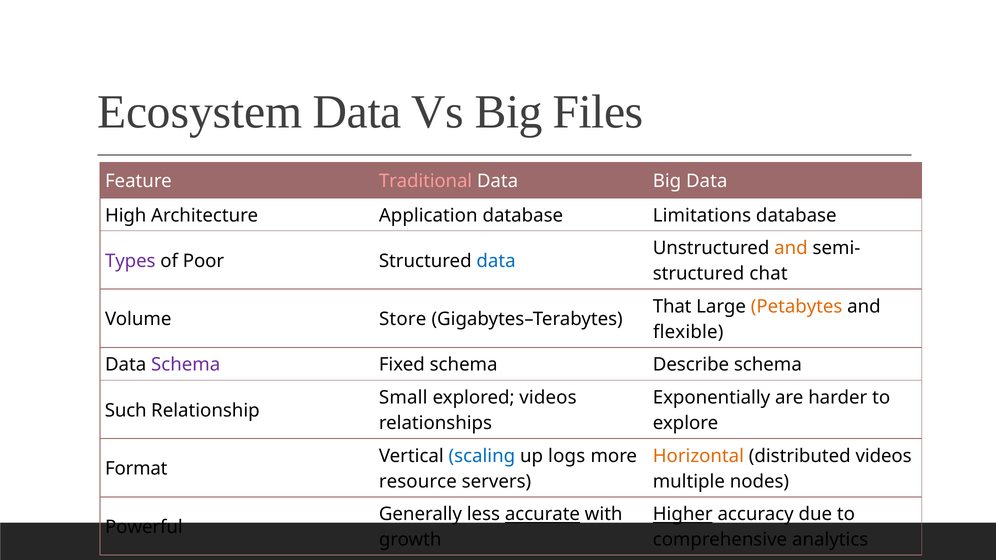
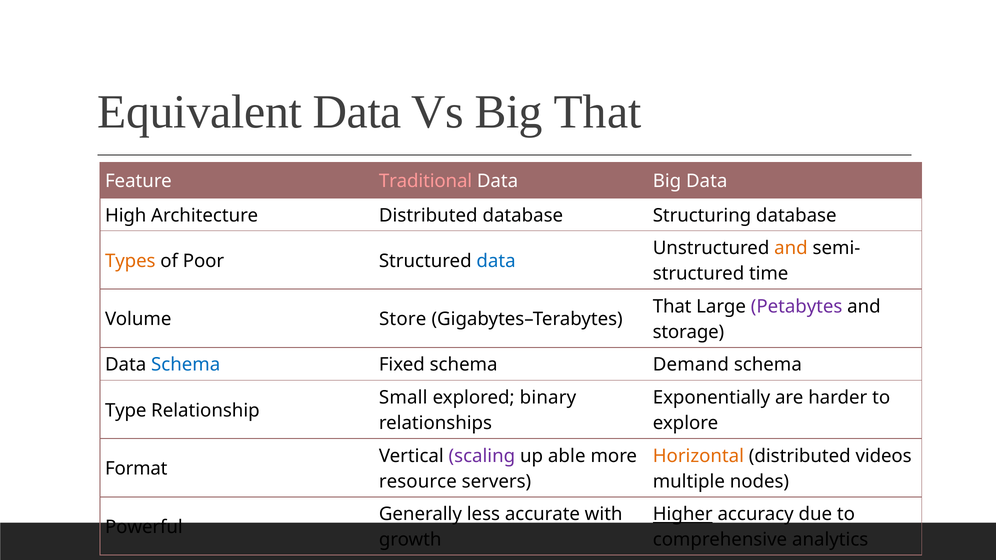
Ecosystem: Ecosystem -> Equivalent (200, 112)
Big Files: Files -> That (598, 112)
Architecture Application: Application -> Distributed (428, 215)
Limitations: Limitations -> Structuring (702, 215)
Types colour: purple -> orange (130, 261)
chat: chat -> time (769, 274)
Petabytes colour: orange -> purple (797, 307)
flexible: flexible -> storage (688, 332)
Schema colour: purple -> blue (186, 365)
Describe: Describe -> Demand (691, 365)
explored videos: videos -> binary (548, 398)
Such: Such -> Type (126, 411)
scaling colour: blue -> purple (482, 456)
logs: logs -> able (567, 456)
accurate underline: present -> none (542, 515)
